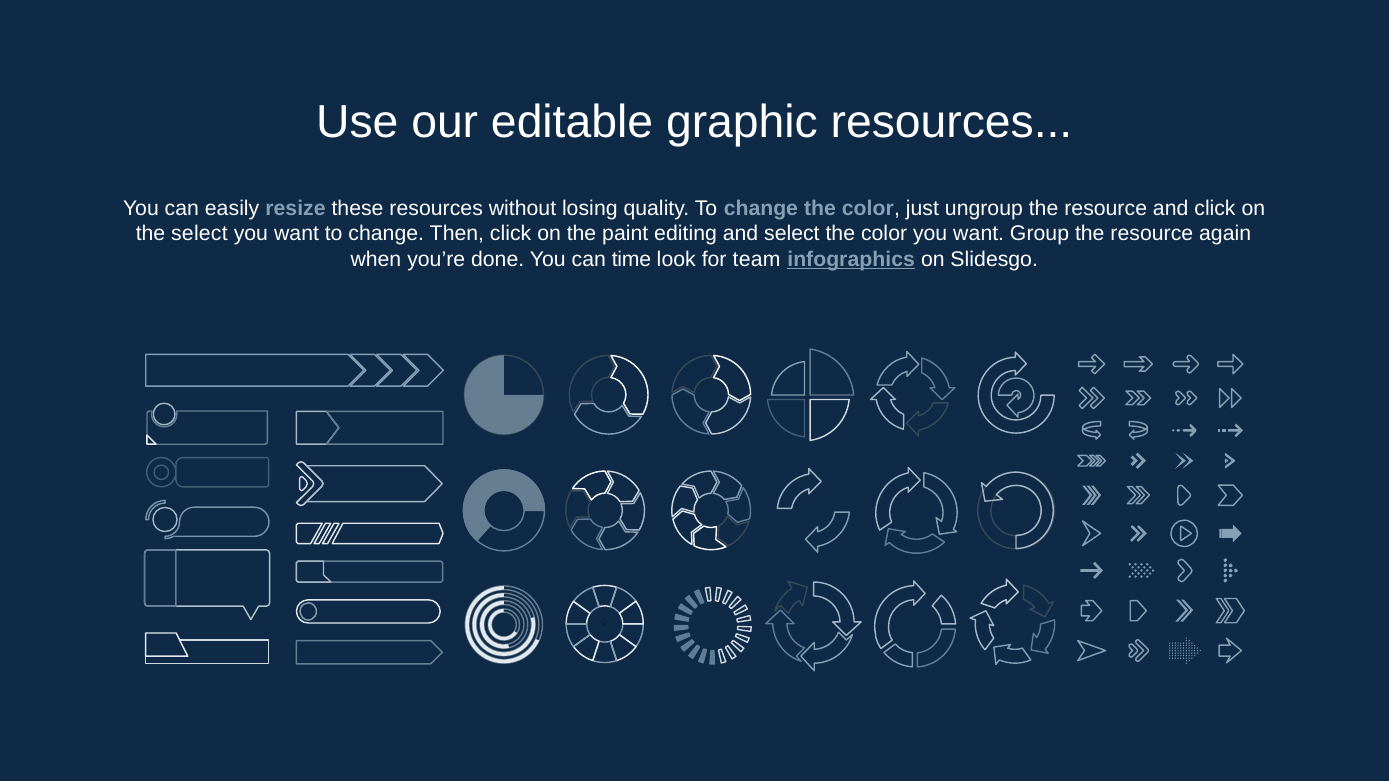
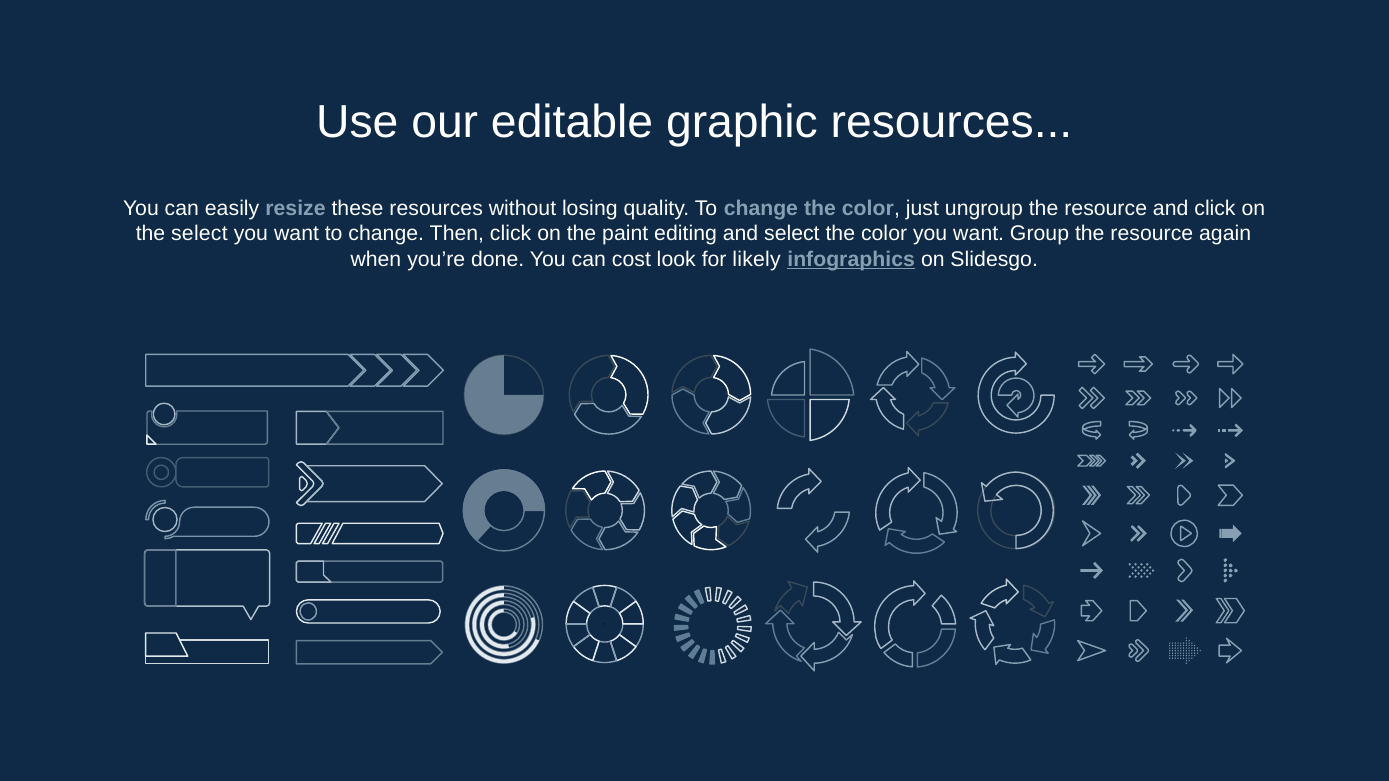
time: time -> cost (631, 259)
team: team -> likely (757, 259)
